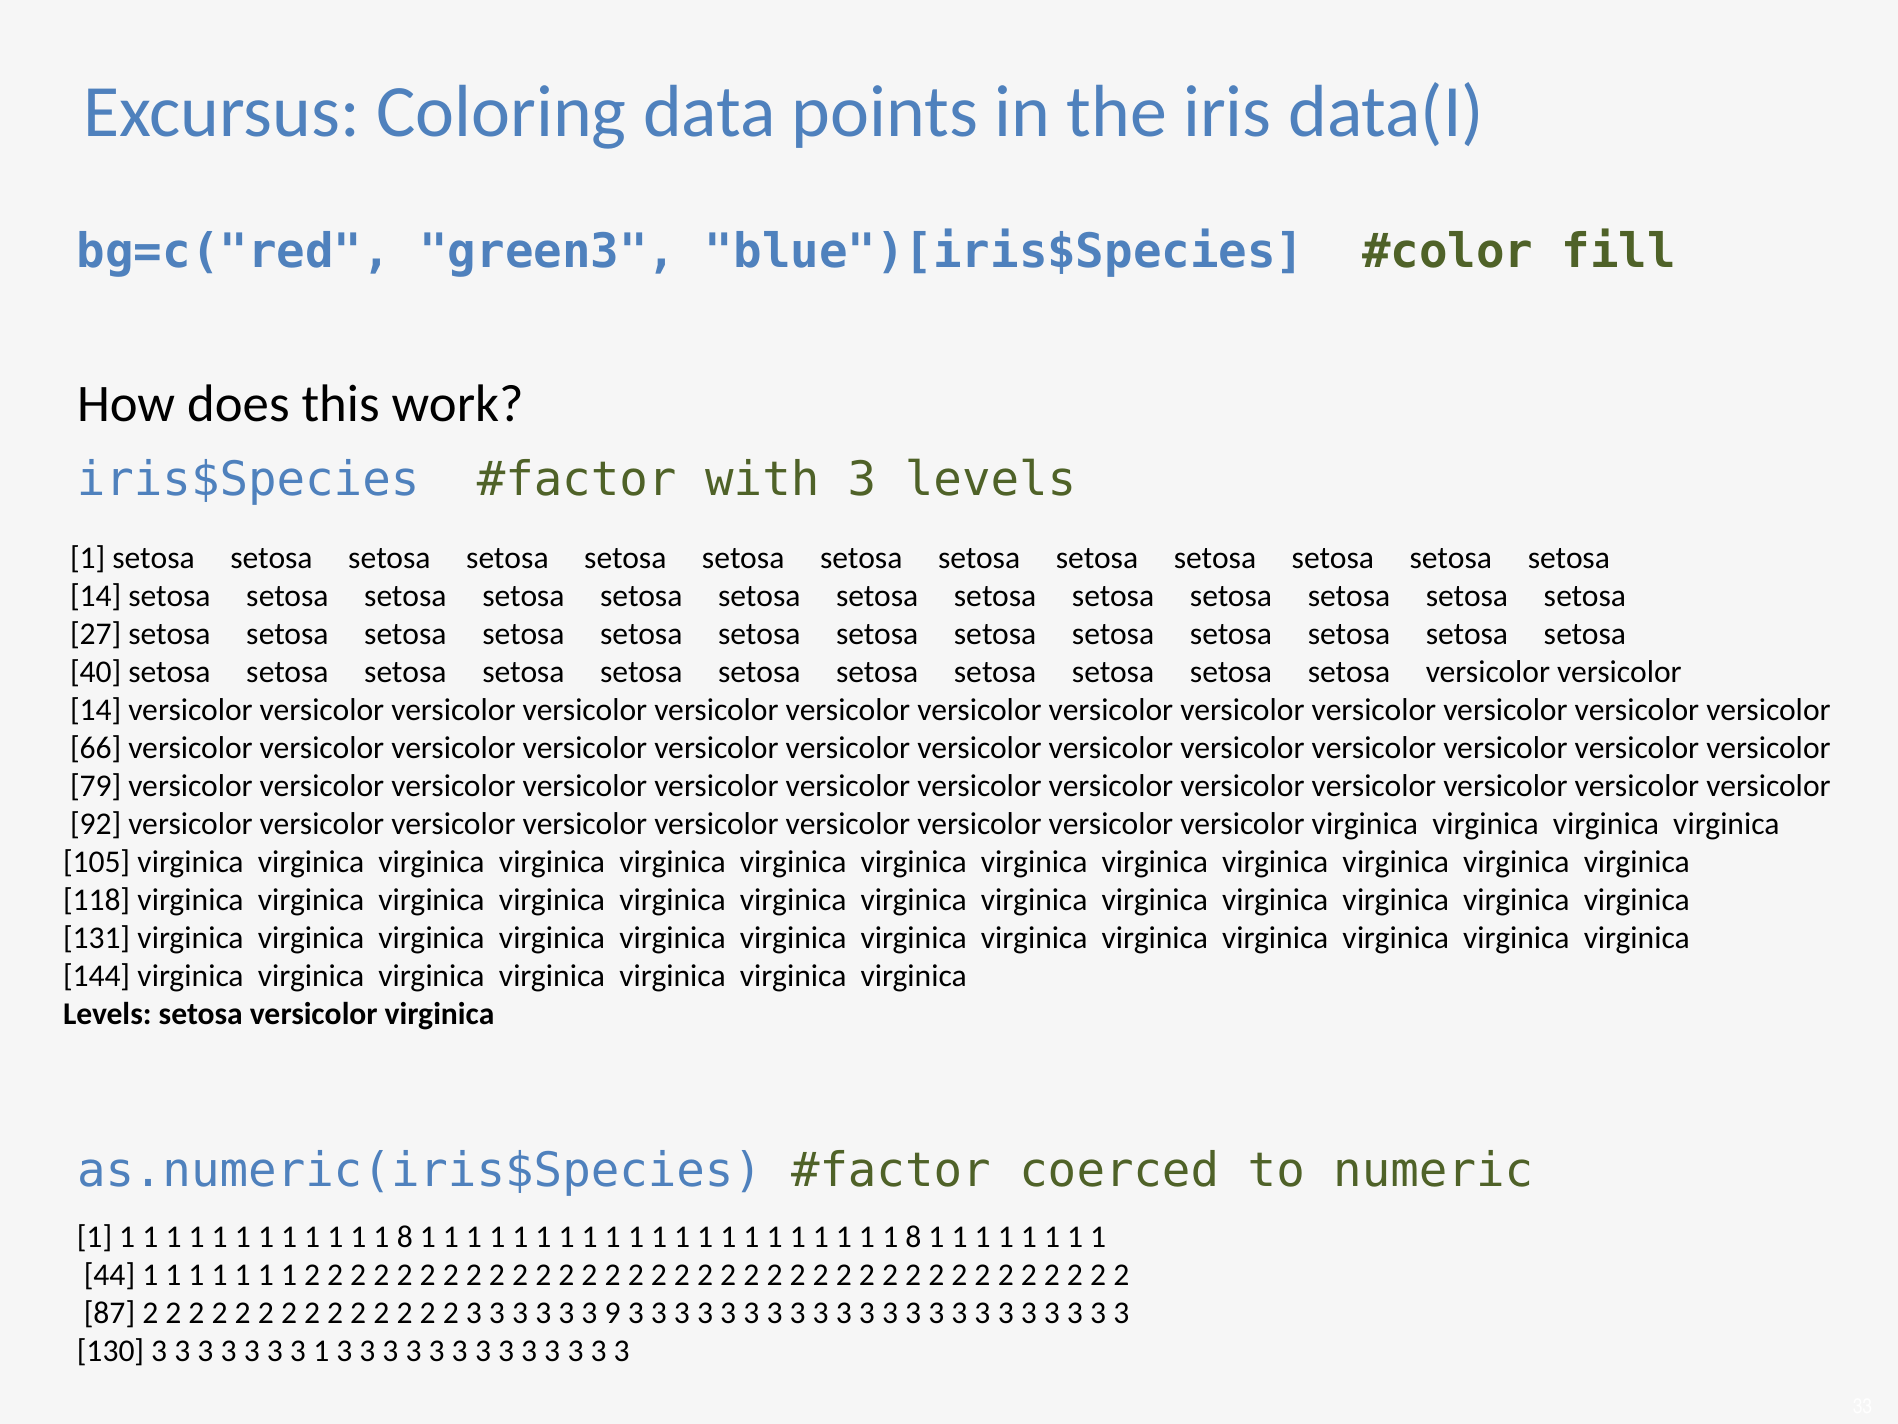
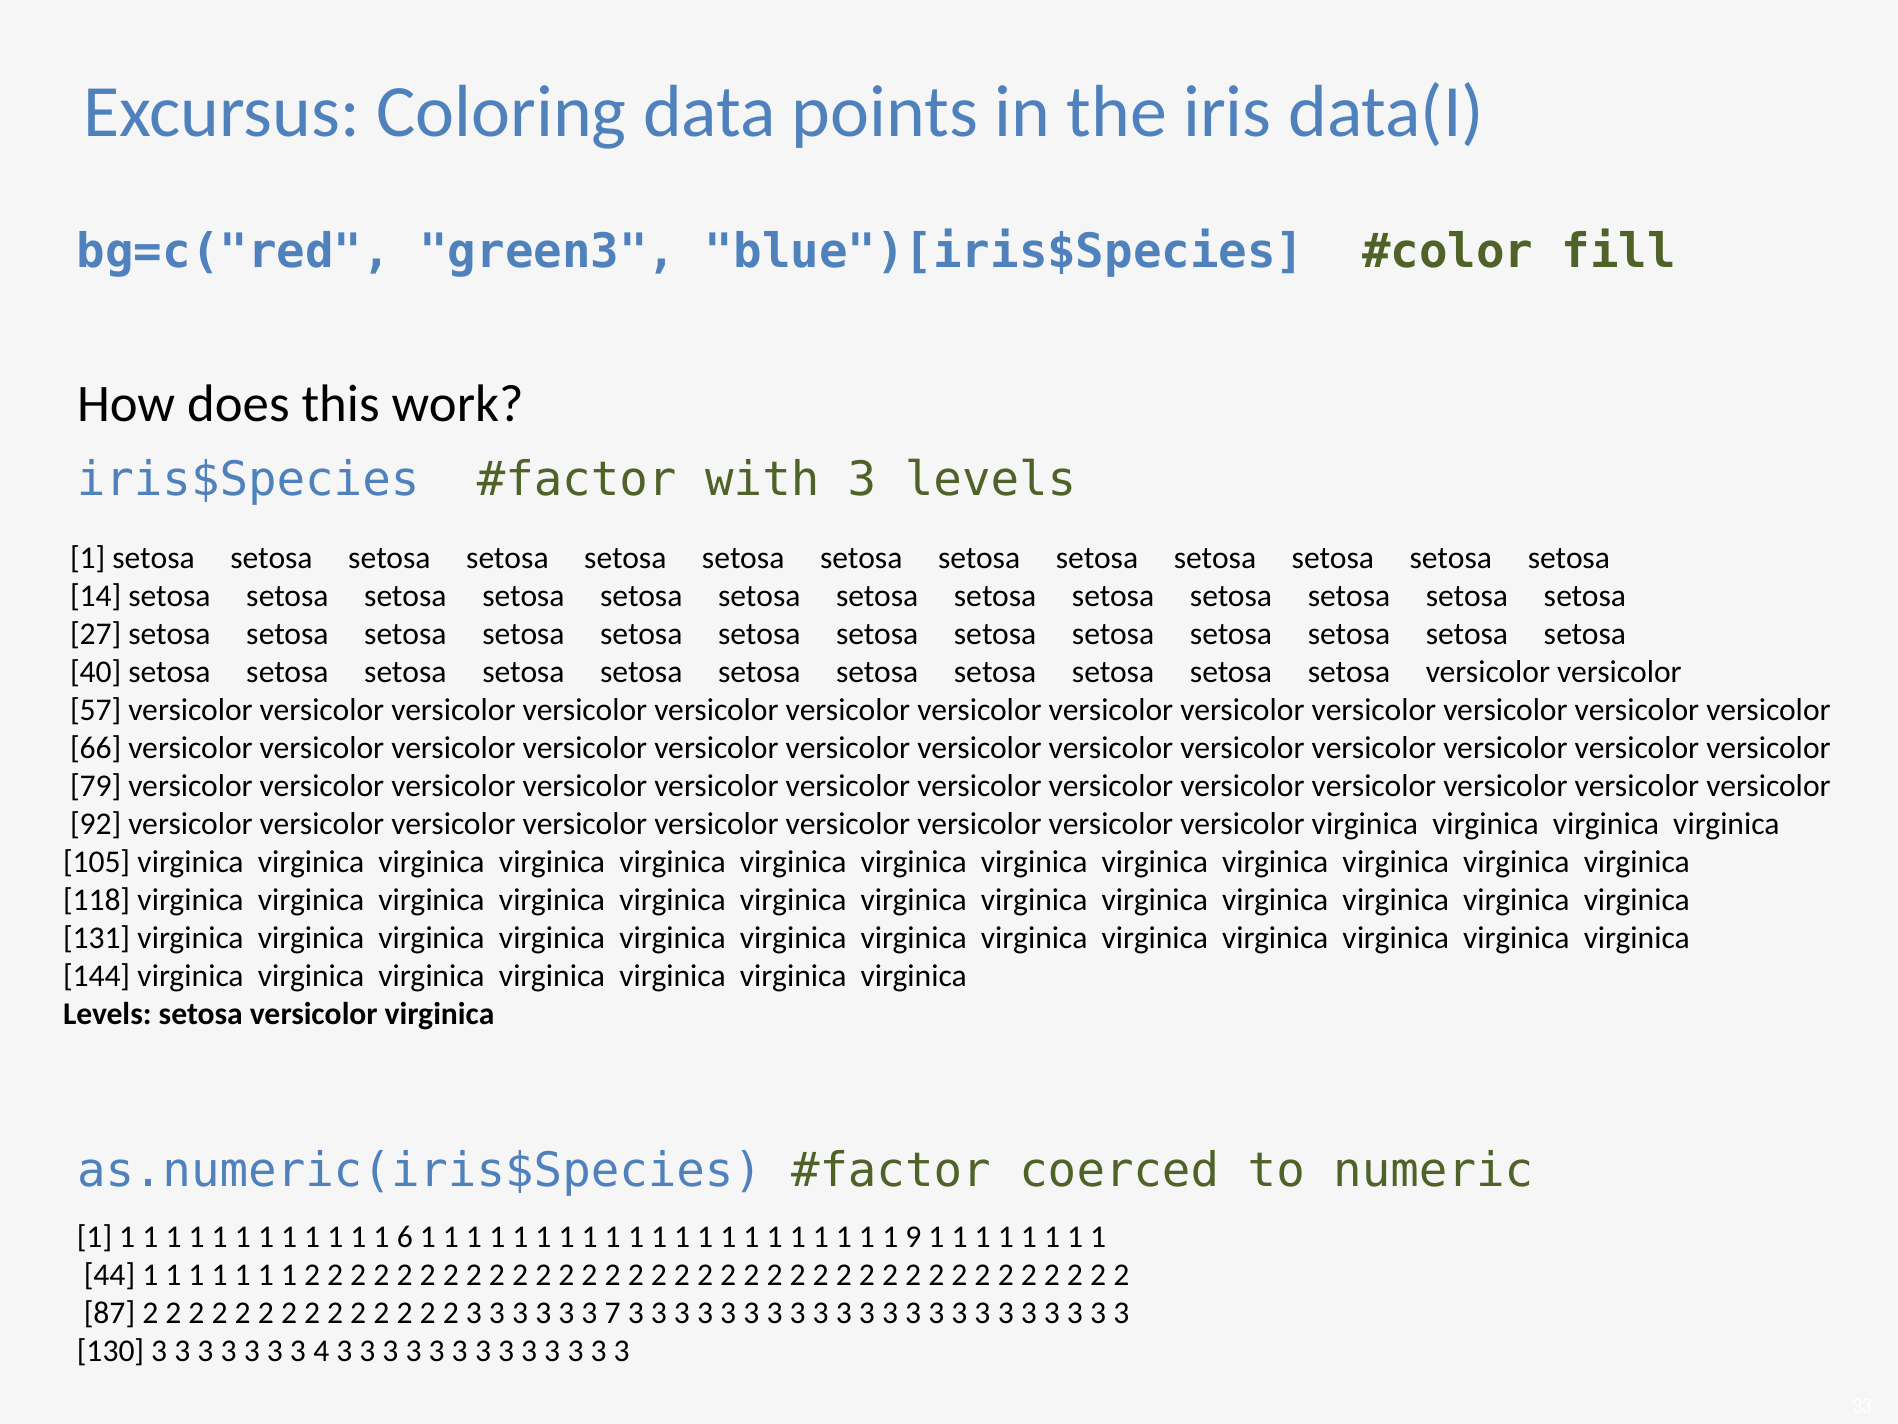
14: 14 -> 57 (96, 710)
8: 8 -> 6 (405, 1237)
8: 8 -> 9 (913, 1237)
9: 9 -> 7 (613, 1313)
3 1: 1 -> 4 (321, 1351)
